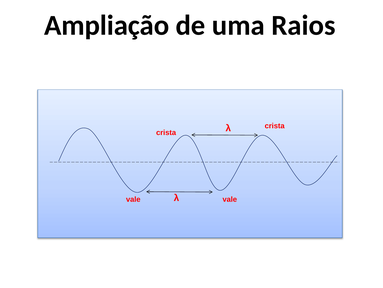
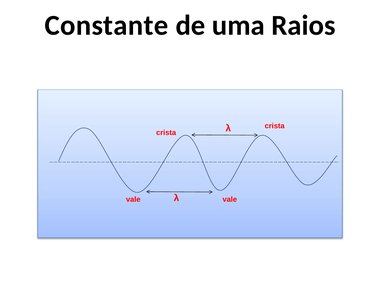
Ampliação: Ampliação -> Constante (106, 25)
